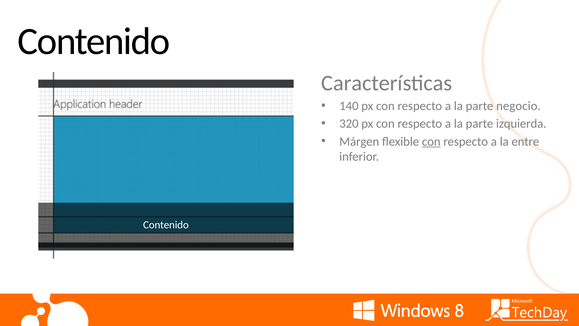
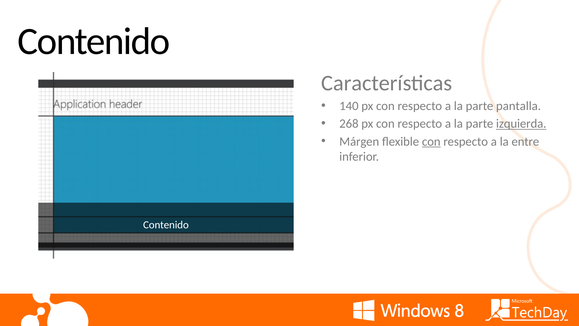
negocio: negocio -> pantalla (519, 106)
320: 320 -> 268 (349, 124)
izquierda underline: none -> present (521, 124)
